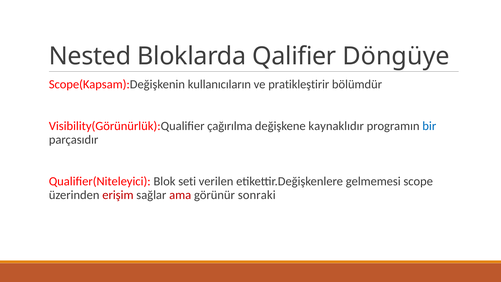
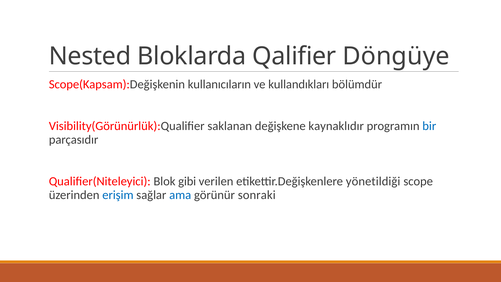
pratikleştirir: pratikleştirir -> kullandıkları (299, 84)
çağırılma: çağırılma -> saklanan (230, 126)
seti: seti -> gibi (187, 181)
gelmemesi: gelmemesi -> yönetildiği (373, 181)
erişim colour: red -> blue (118, 195)
ama colour: red -> blue (180, 195)
